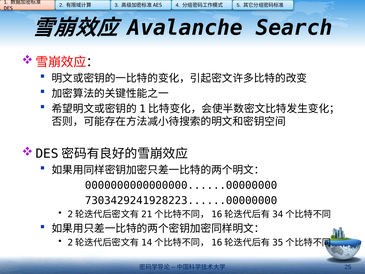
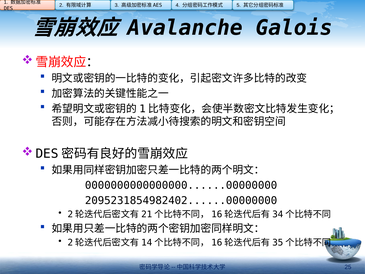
Search: Search -> Galois (294, 28)
7303429241928223......00000000: 7303429241928223......00000000 -> 2095231854982402......00000000 (181, 200)
